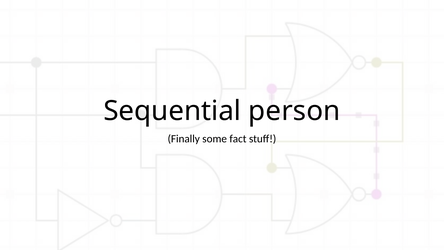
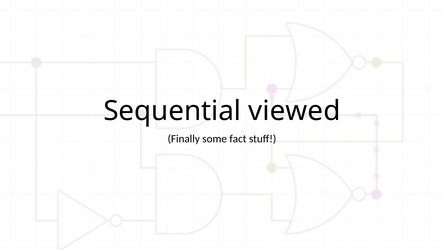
person: person -> viewed (294, 111)
